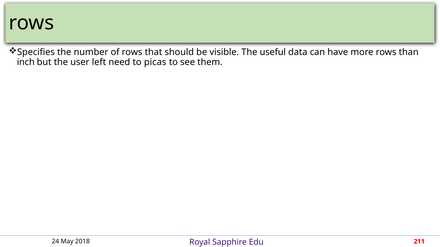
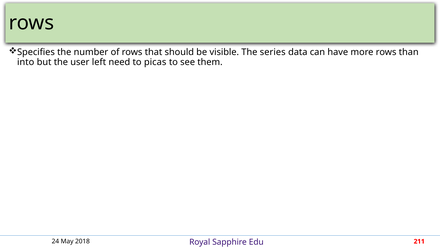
useful: useful -> series (273, 52)
inch: inch -> into (26, 62)
